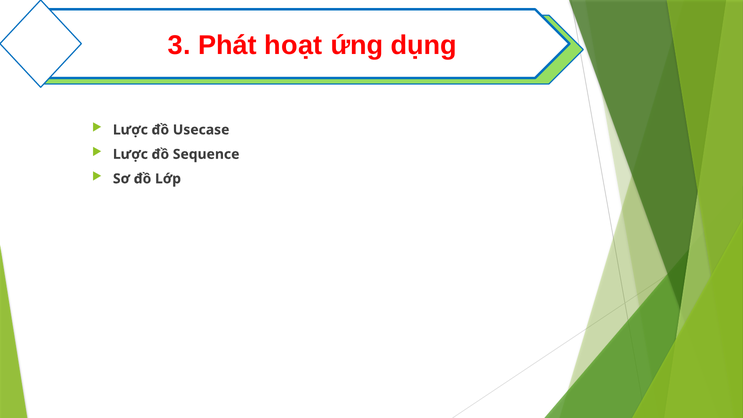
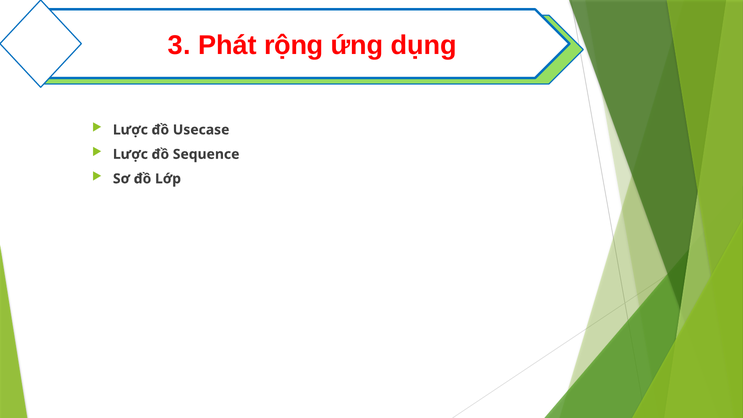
hoạt: hoạt -> rộng (294, 46)
